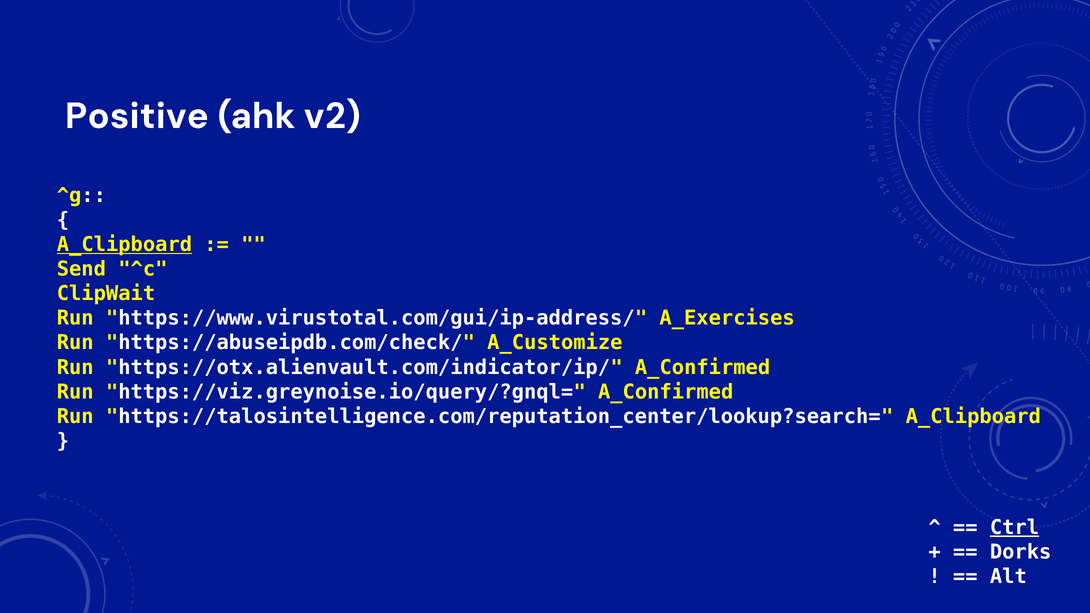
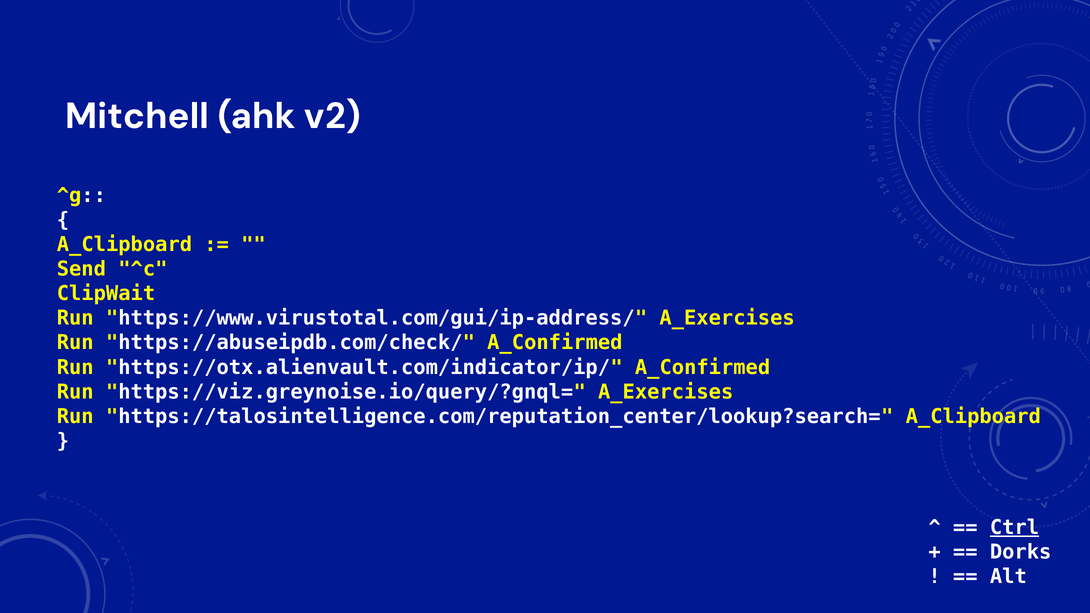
Positive: Positive -> Mitchell (137, 116)
A_Clipboard underline: present -> none (124, 245)
https://abuseipdb.com/check/ A_Customize: A_Customize -> A_Confirmed (555, 343)
https://viz.greynoise.io/query/?gnql= A_Confirmed: A_Confirmed -> A_Exercises (666, 392)
